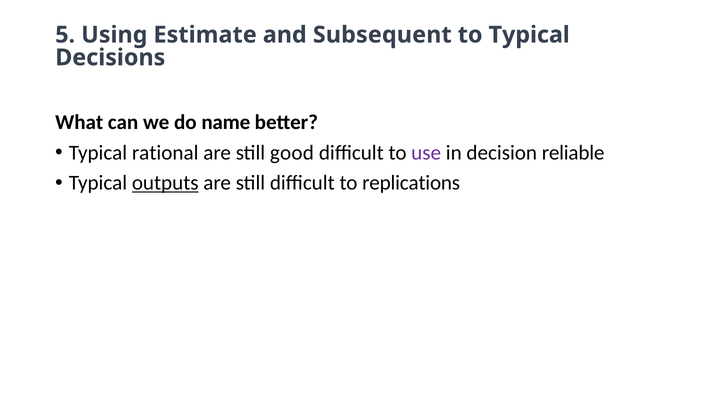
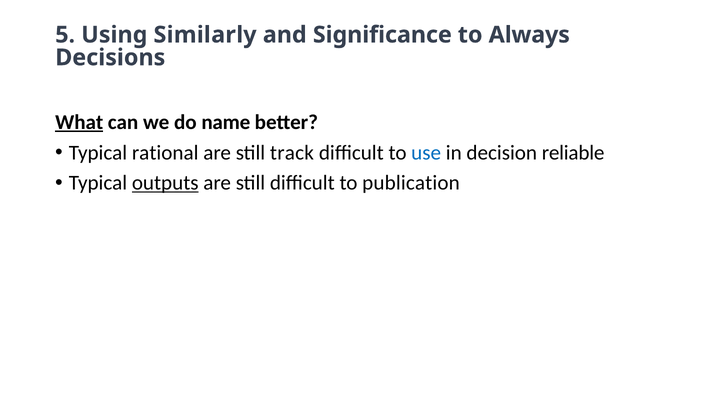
Estimate: Estimate -> Similarly (205, 35)
Subsequent: Subsequent -> Significance (382, 35)
to Typical: Typical -> Always (529, 35)
What underline: none -> present (79, 122)
good: good -> track (292, 153)
use colour: purple -> blue (426, 153)
replications: replications -> publication (411, 183)
